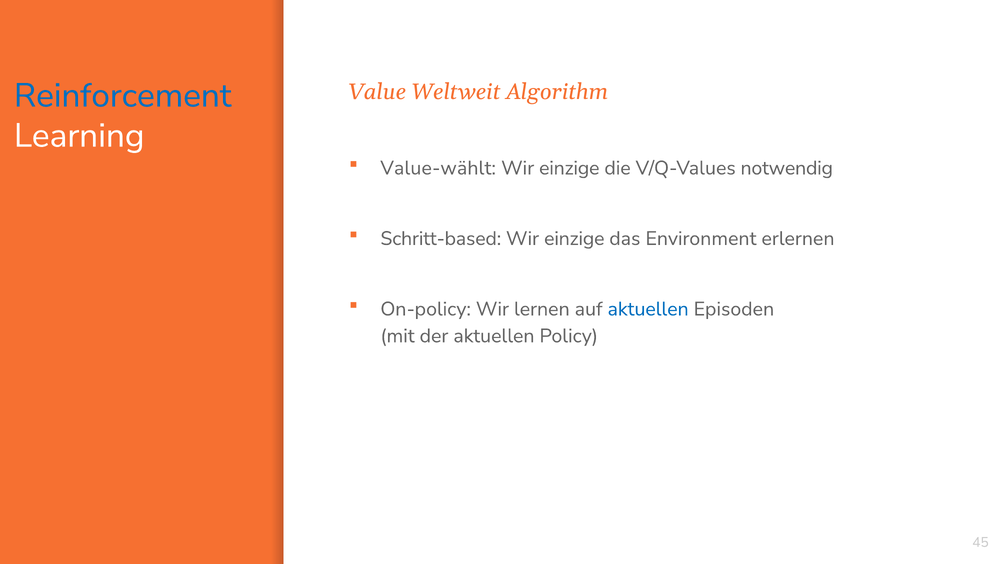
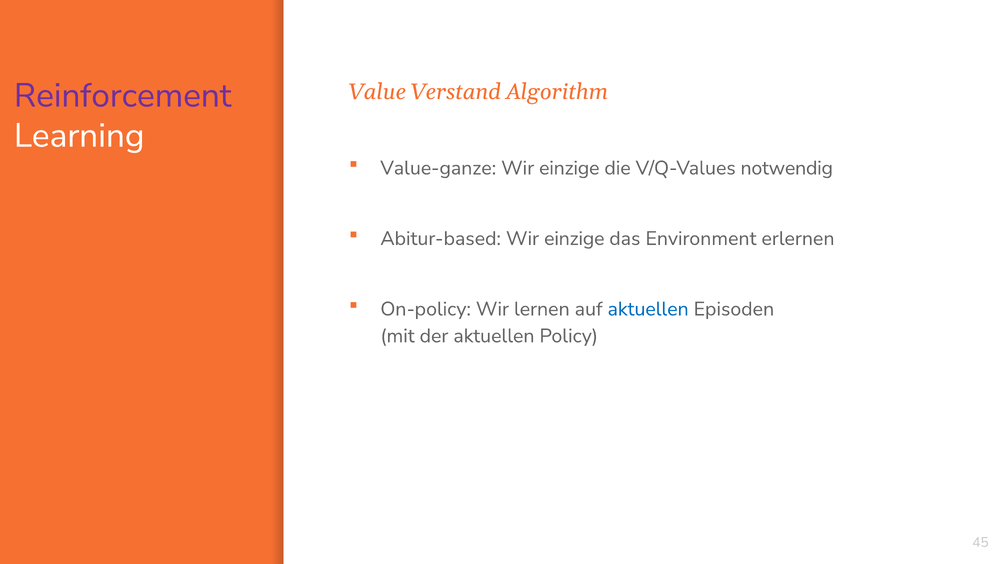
Reinforcement colour: blue -> purple (123, 96)
Weltweit: Weltweit -> Verstand (456, 92)
Value-wählt: Value-wählt -> Value-ganze (438, 168)
Schritt-based: Schritt-based -> Abitur-based (441, 239)
